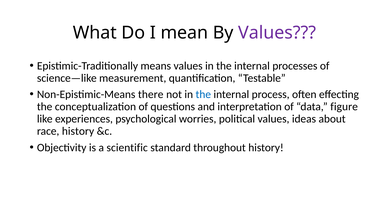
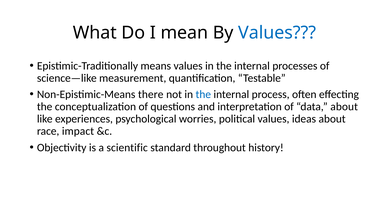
Values colour: purple -> blue (277, 33)
data figure: figure -> about (344, 107)
race history: history -> impact (78, 131)
